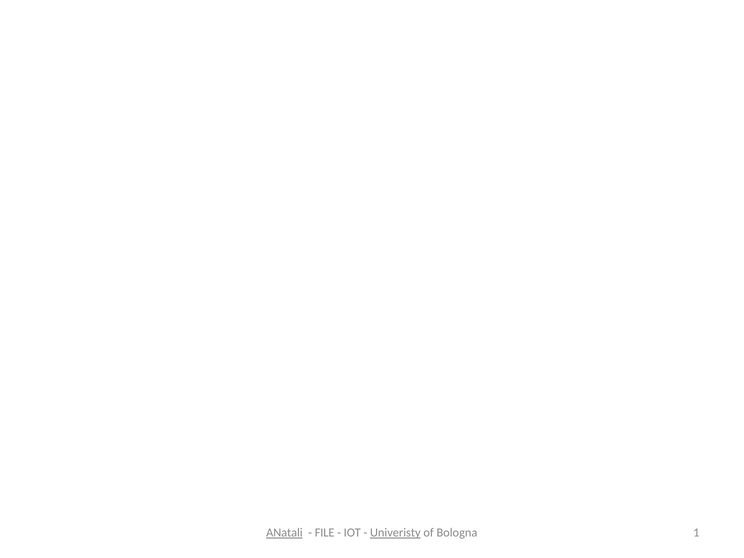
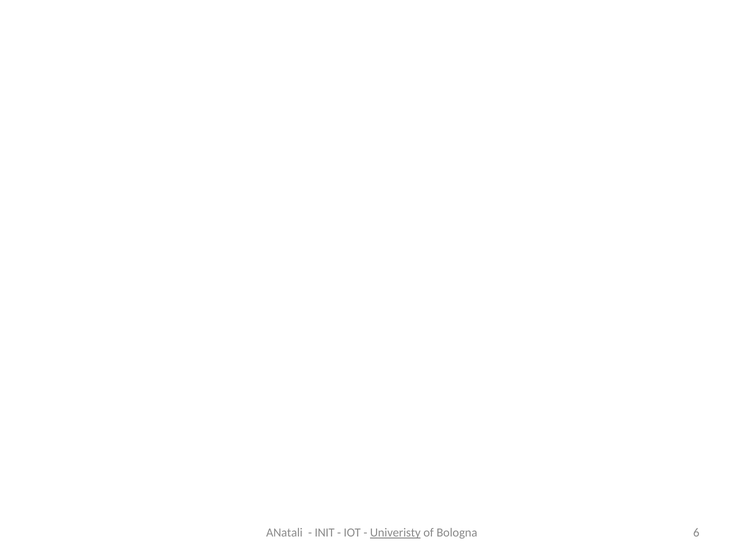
ANatali underline: present -> none (284, 533)
FILE: FILE -> INIT (325, 533)
1: 1 -> 6 (696, 533)
